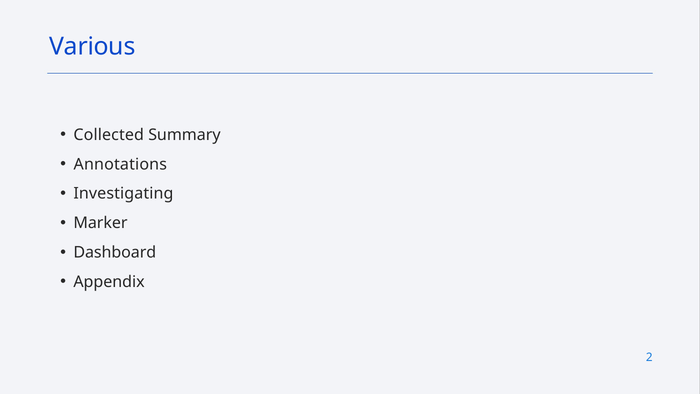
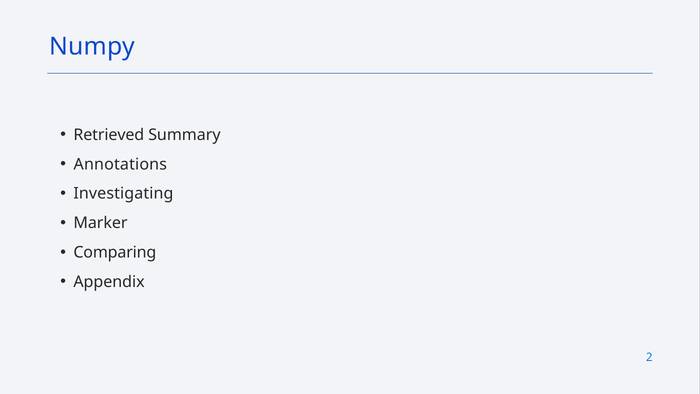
Various: Various -> Numpy (92, 47)
Collected: Collected -> Retrieved (109, 135)
Dashboard: Dashboard -> Comparing (115, 252)
